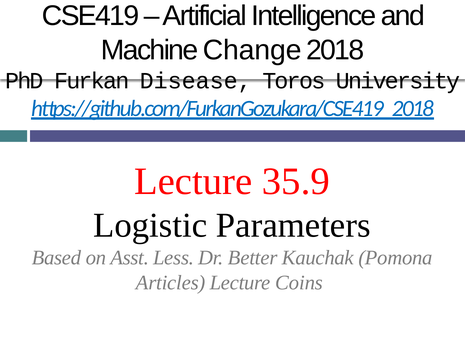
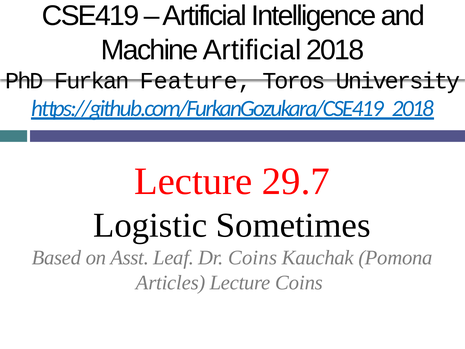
Machine Change: Change -> Artificial (252, 50)
Disease: Disease -> Feature (196, 81)
35.9: 35.9 -> 29.7 (296, 181)
Parameters: Parameters -> Sometimes (293, 225)
Less: Less -> Leaf (174, 258)
Dr Better: Better -> Coins (253, 258)
